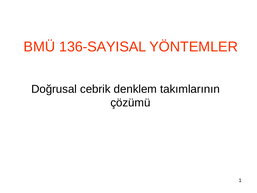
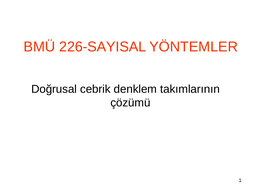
136-SAYISAL: 136-SAYISAL -> 226-SAYISAL (103, 47)
